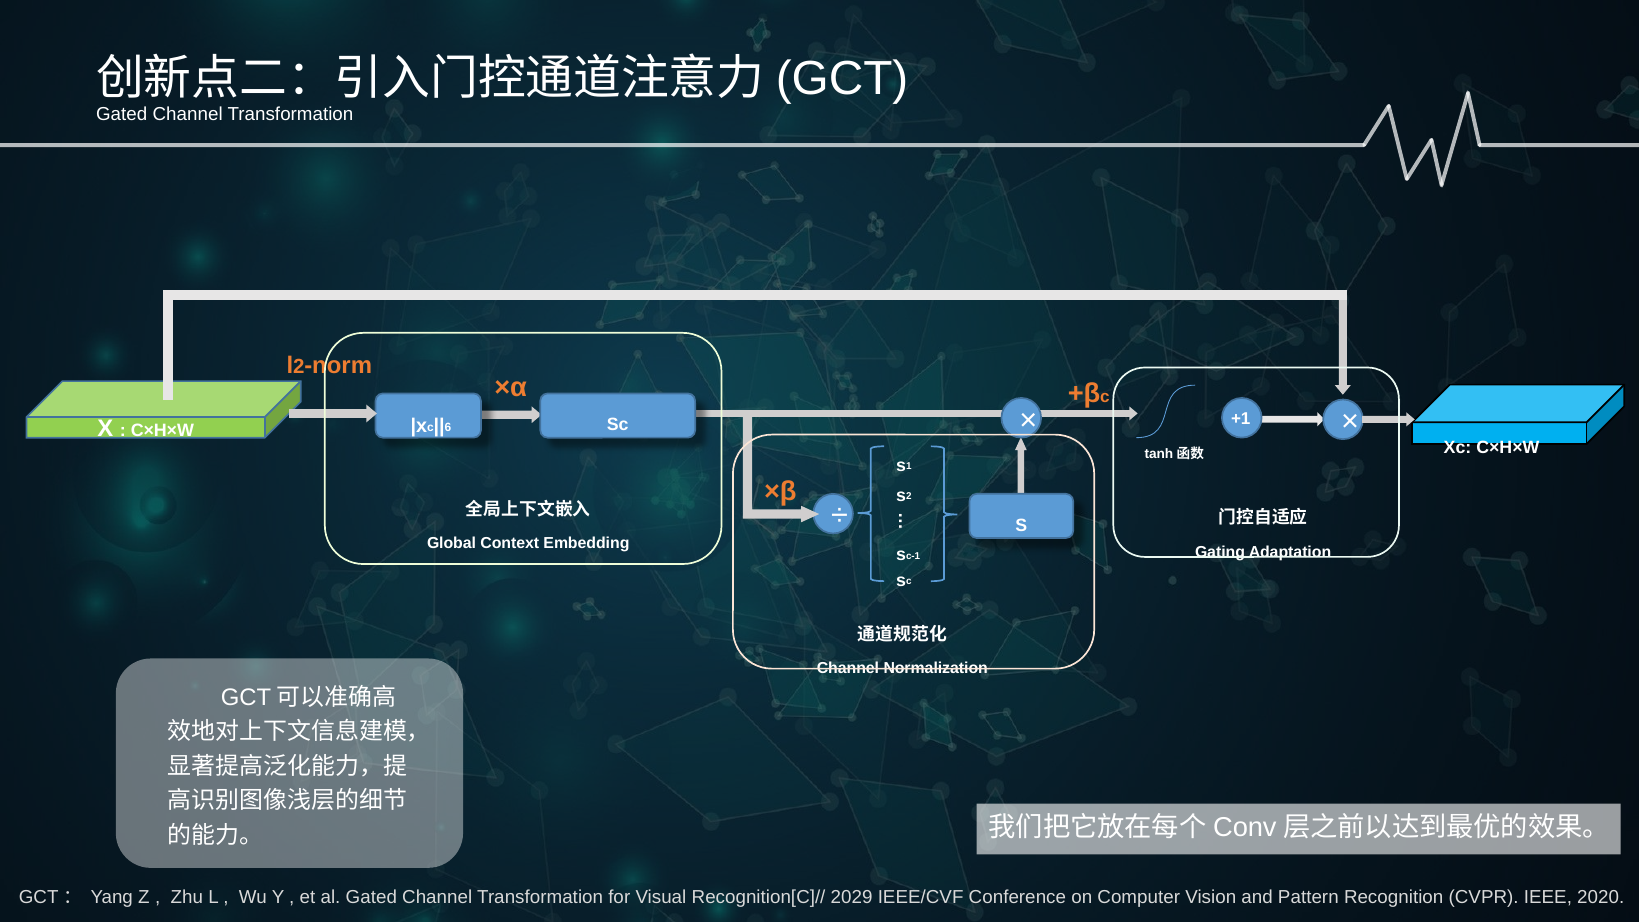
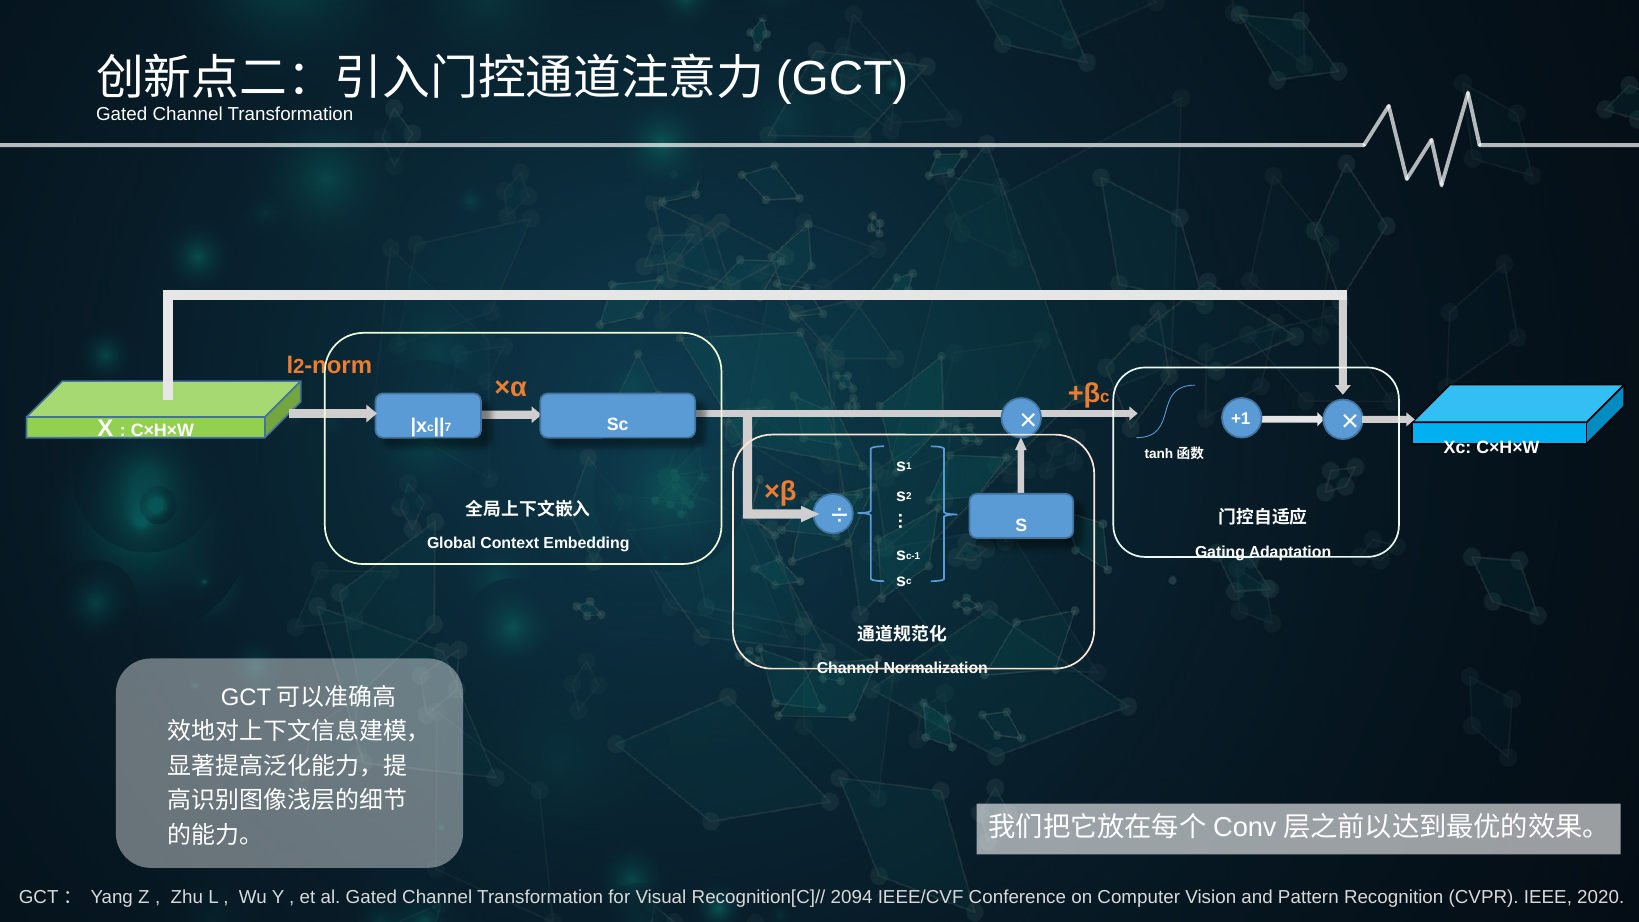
6: 6 -> 7 (448, 427)
2029: 2029 -> 2094 (852, 897)
